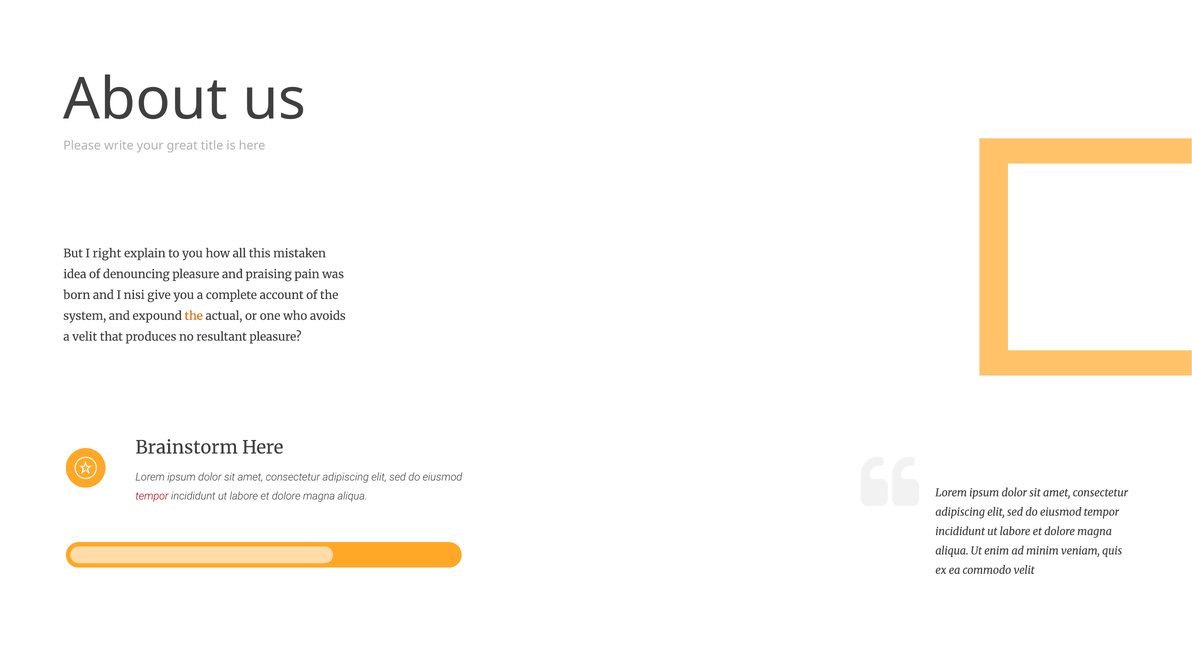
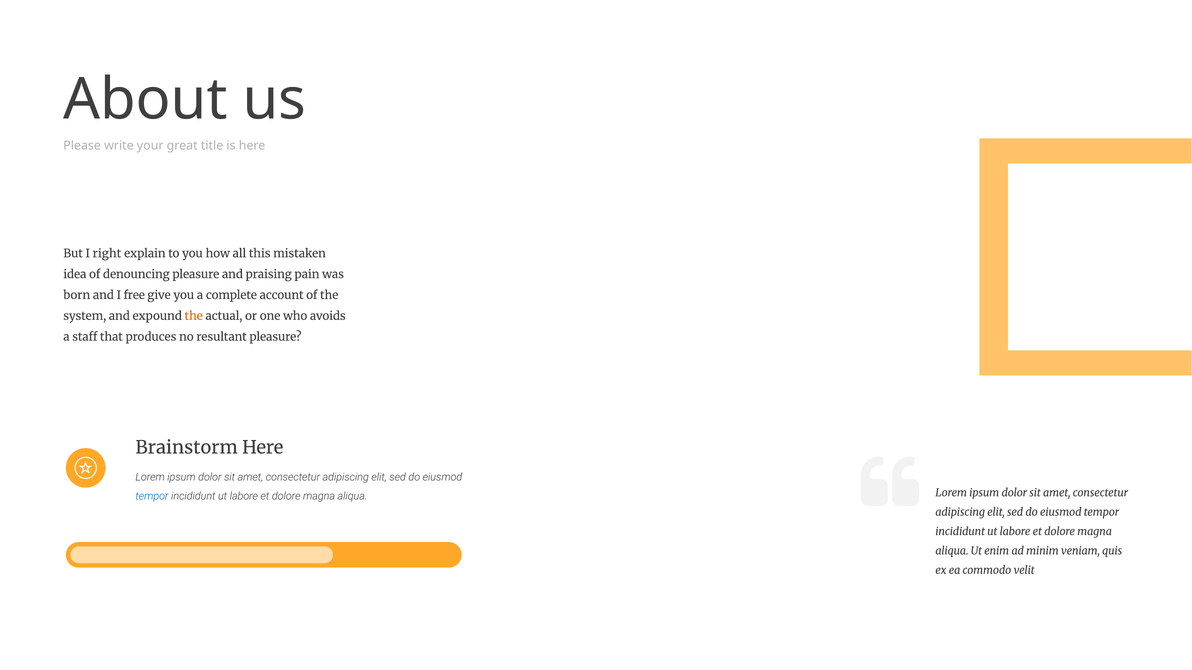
nisi: nisi -> free (134, 295)
a velit: velit -> staff (85, 337)
tempor colour: red -> blue (152, 497)
